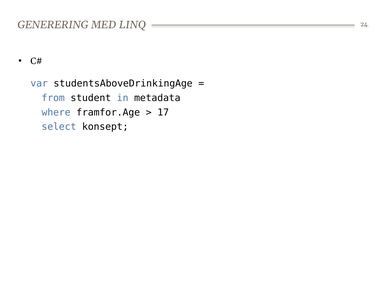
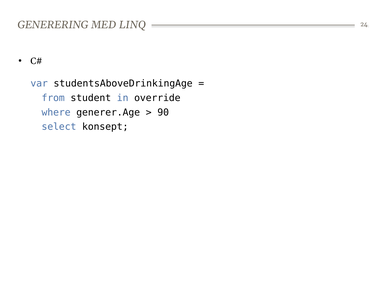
metadata: metadata -> override (157, 98)
framfor.Age: framfor.Age -> generer.Age (108, 112)
17: 17 -> 90 (163, 112)
